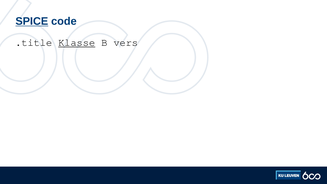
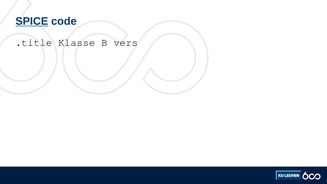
Klasse underline: present -> none (77, 43)
